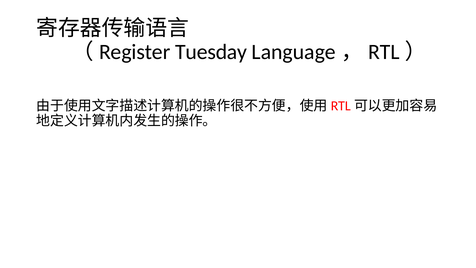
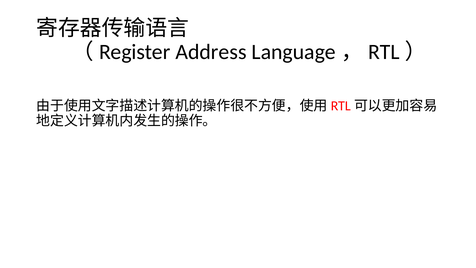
Tuesday: Tuesday -> Address (211, 52)
